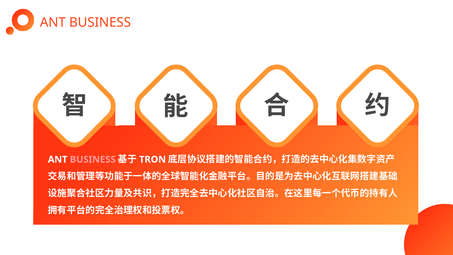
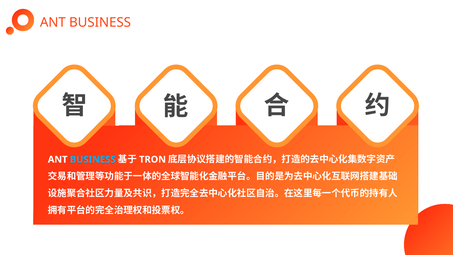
BUSINESS colour: pink -> light blue (93, 159)
